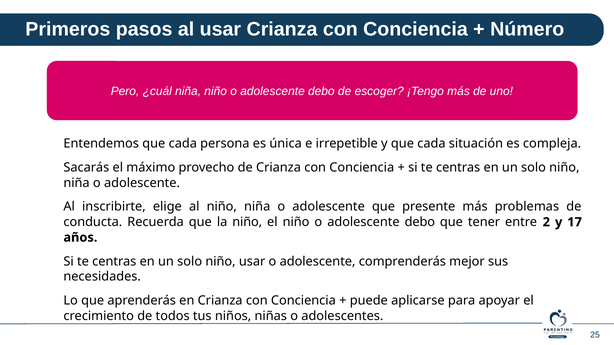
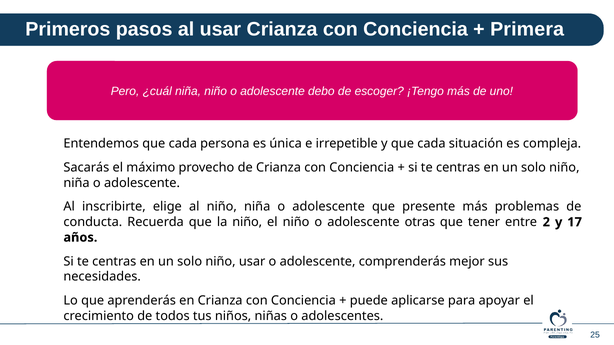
Número: Número -> Primera (527, 29)
debo: debo -> otras (420, 222)
